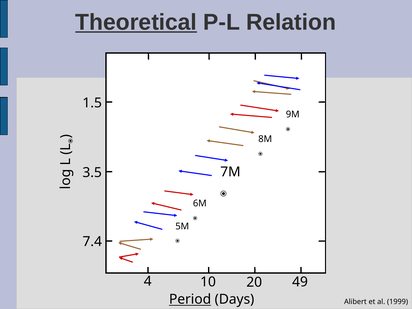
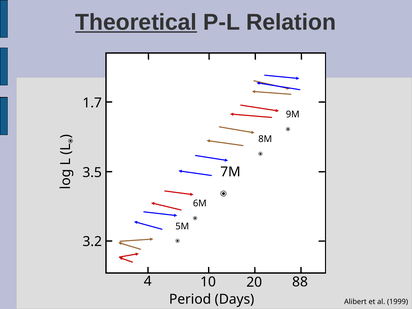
1.5: 1.5 -> 1.7 (92, 103)
7.4: 7.4 -> 3.2 (92, 241)
49: 49 -> 88 (300, 282)
Period underline: present -> none (190, 299)
